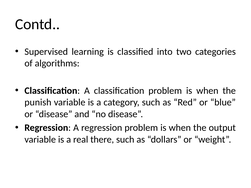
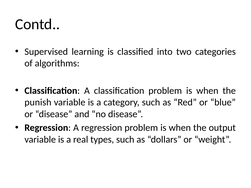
there: there -> types (102, 140)
